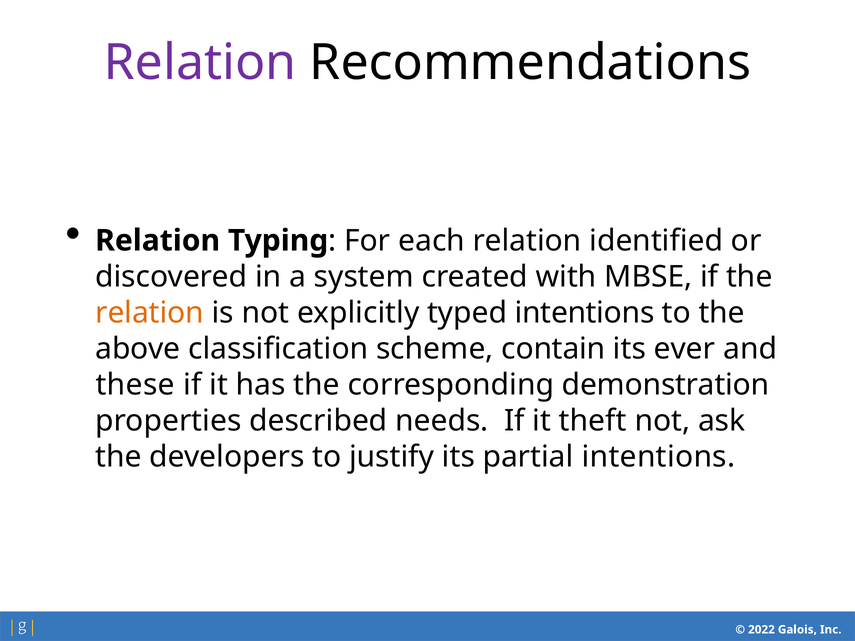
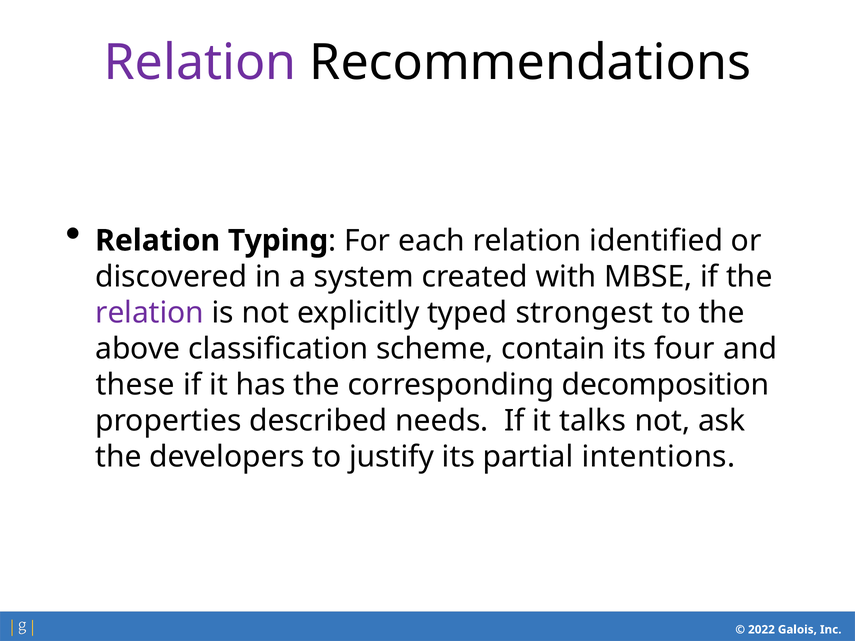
relation colour: orange -> purple (150, 313)
typed intentions: intentions -> strongest (584, 313)
ever: ever -> four (684, 349)
demonstration: demonstration -> decomposition (666, 385)
theft: theft -> talks (593, 421)
